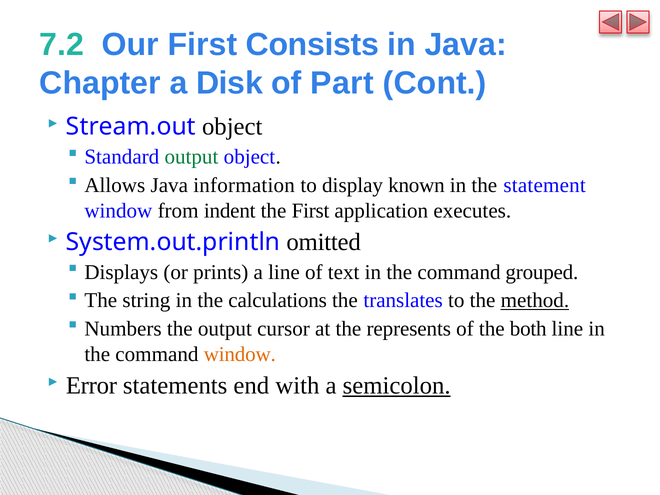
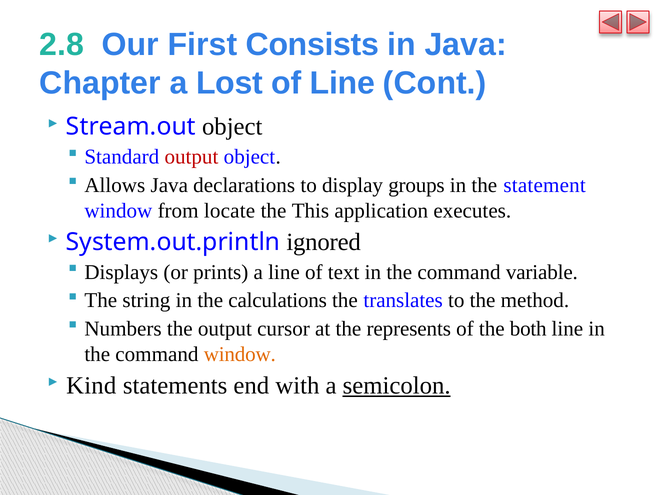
7.2: 7.2 -> 2.8 (62, 45)
Disk: Disk -> Lost (229, 83)
of Part: Part -> Line (342, 83)
output colour: green -> red (191, 157)
information: information -> declarations (244, 185)
known: known -> groups (416, 185)
indent: indent -> locate (230, 211)
the First: First -> This (310, 211)
omitted: omitted -> ignored (324, 242)
grouped: grouped -> variable (542, 272)
method underline: present -> none (535, 301)
Error: Error -> Kind (91, 385)
